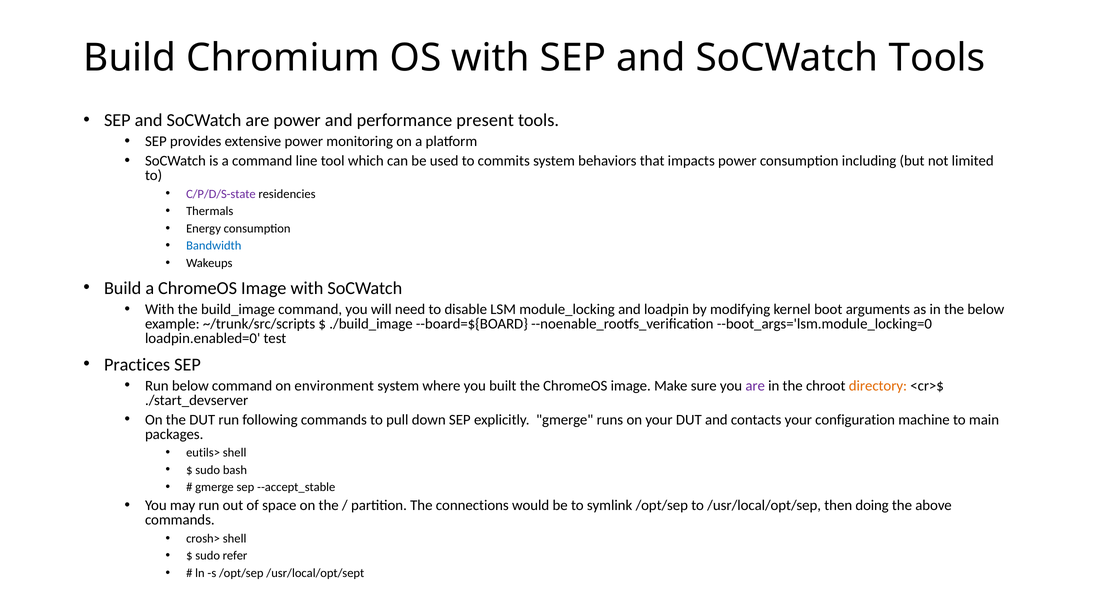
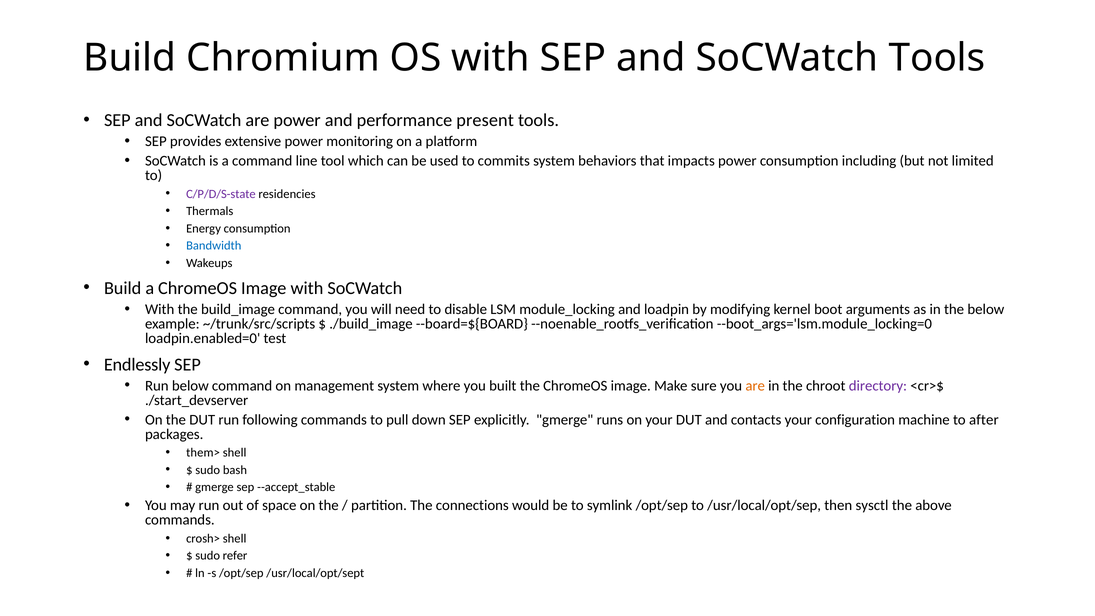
Practices: Practices -> Endlessly (137, 364)
environment: environment -> management (334, 386)
are colour: purple -> orange (755, 386)
directory colour: orange -> purple (878, 386)
main: main -> after (984, 420)
eutils>: eutils> -> them> (203, 453)
doing: doing -> sysctl (872, 506)
